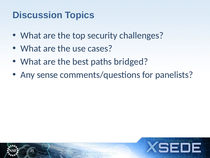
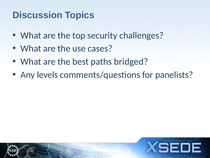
sense: sense -> levels (47, 75)
